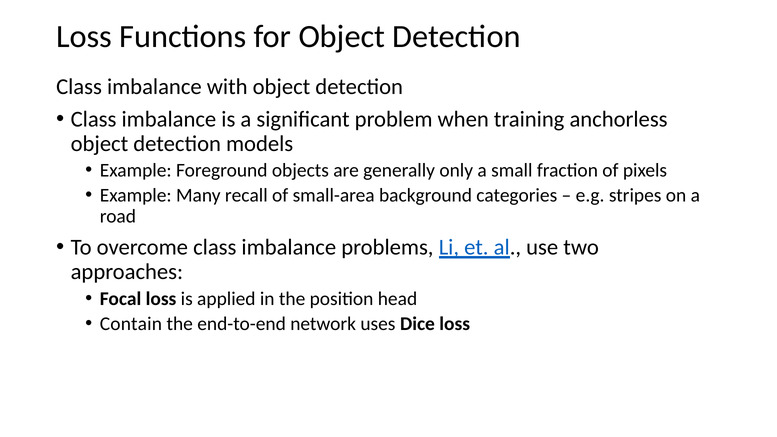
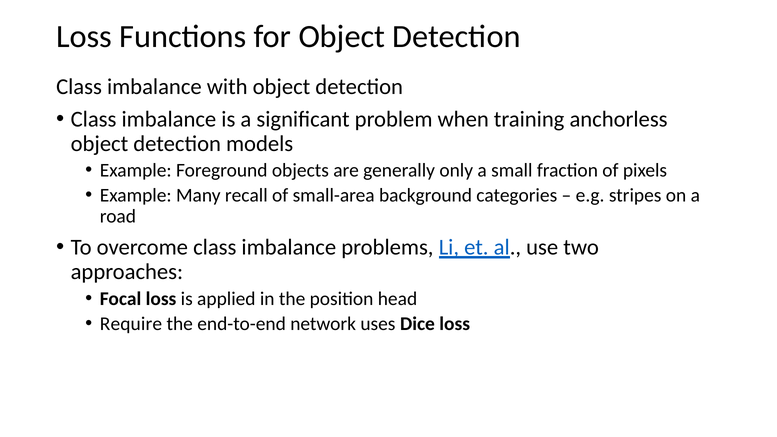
Contain: Contain -> Require (131, 324)
